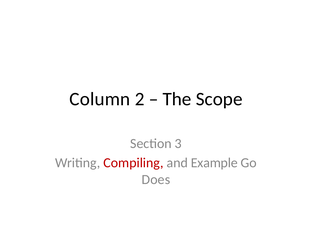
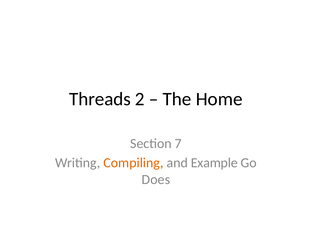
Column: Column -> Threads (100, 99)
Scope: Scope -> Home (219, 99)
3: 3 -> 7 (178, 143)
Compiling colour: red -> orange (133, 163)
